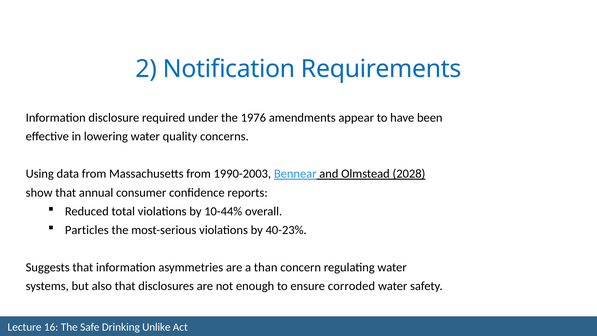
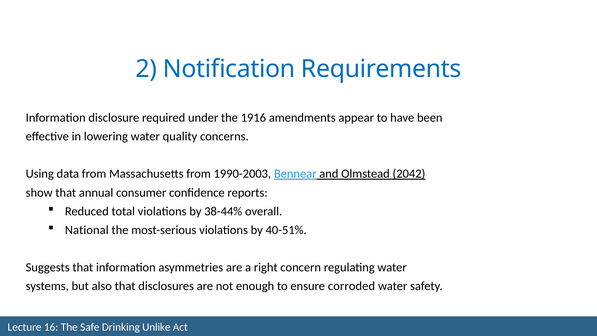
1976: 1976 -> 1916 (253, 118)
2028: 2028 -> 2042 (409, 174)
10-44%: 10-44% -> 38-44% (223, 211)
Particles: Particles -> National (87, 230)
40-23%: 40-23% -> 40-51% (286, 230)
than: than -> right (266, 267)
